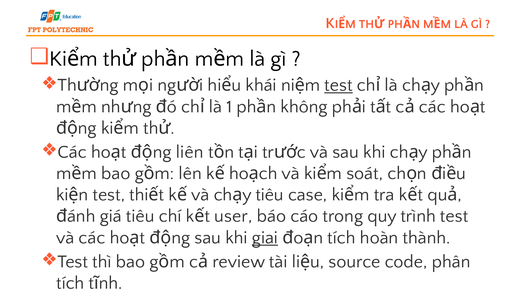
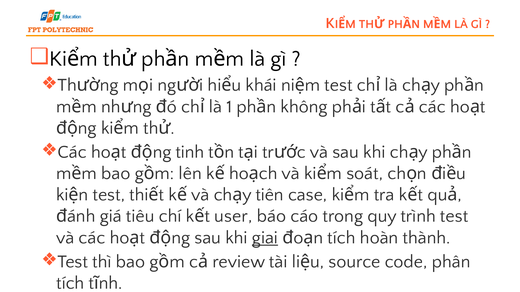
test underline: present -> none (338, 85)
liên: liên -> tinh (190, 152)
tiêu: tiêu -> tiên (270, 195)
